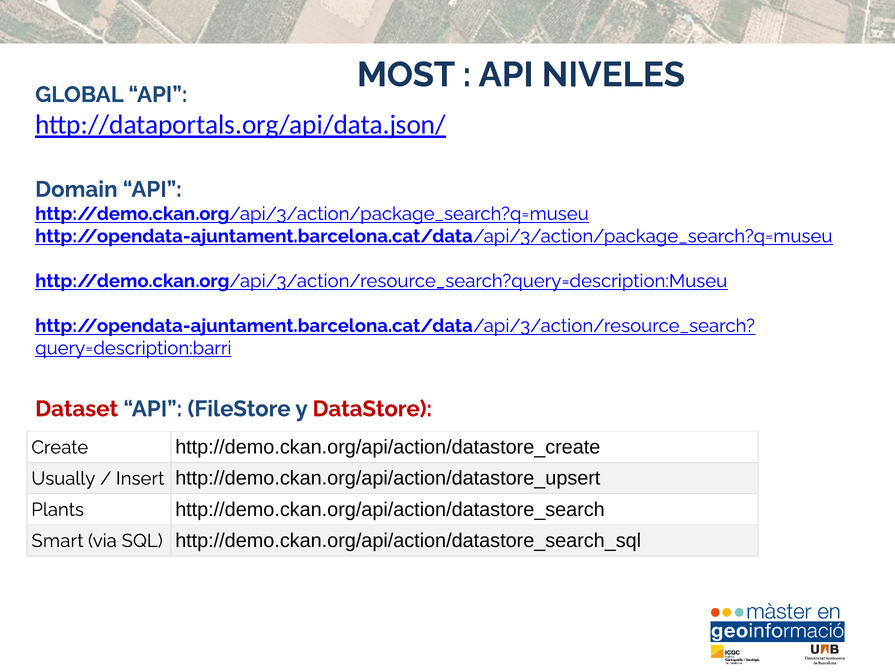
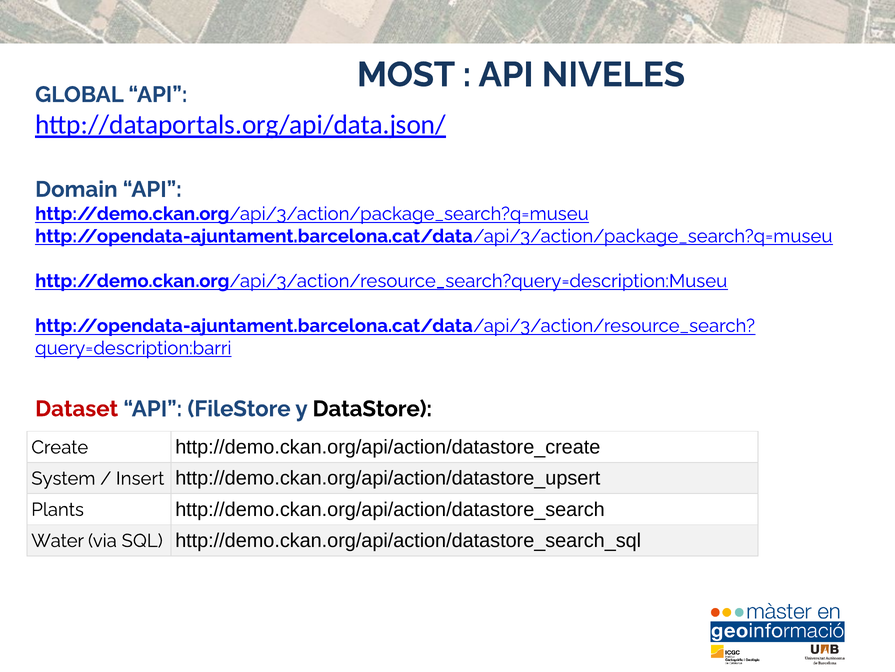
DataStore colour: red -> black (372, 408)
Usually: Usually -> System (63, 478)
Smart: Smart -> Water (58, 540)
